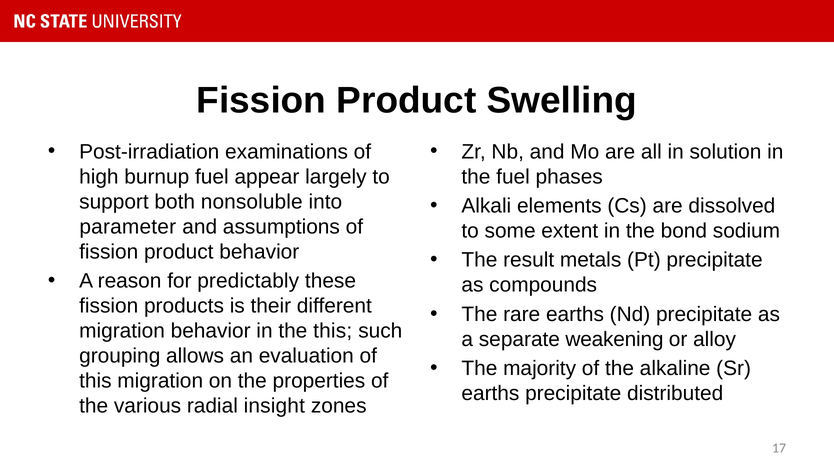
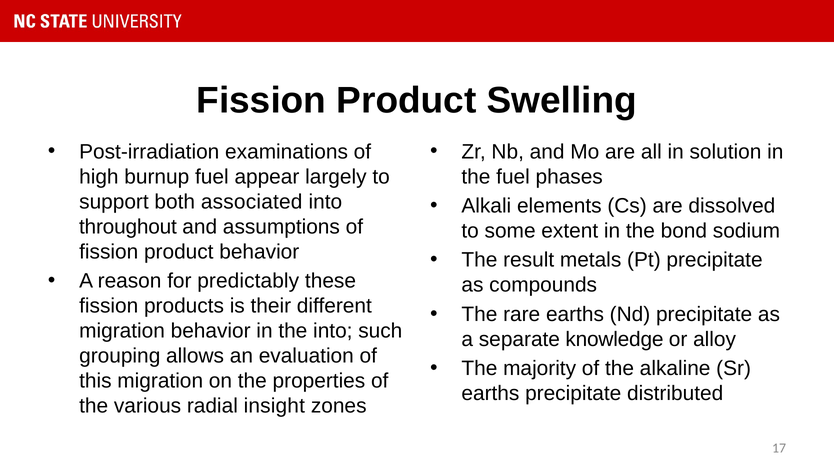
nonsoluble: nonsoluble -> associated (252, 202)
parameter: parameter -> throughout (128, 227)
the this: this -> into (333, 331)
weakening: weakening -> knowledge (614, 339)
